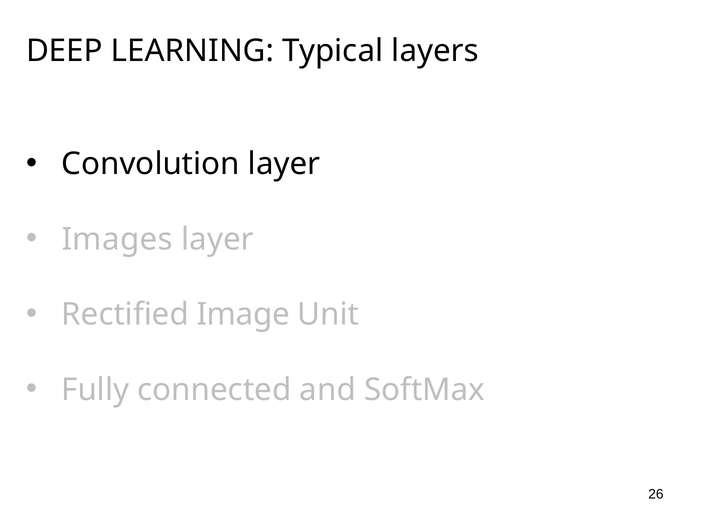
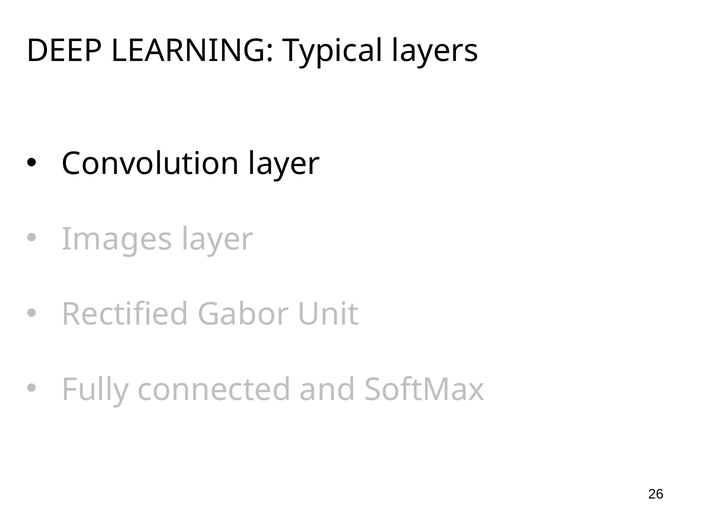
Image: Image -> Gabor (243, 315)
